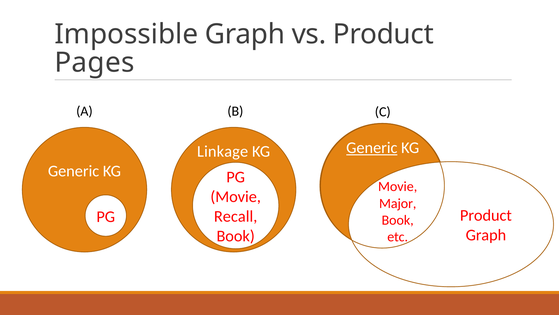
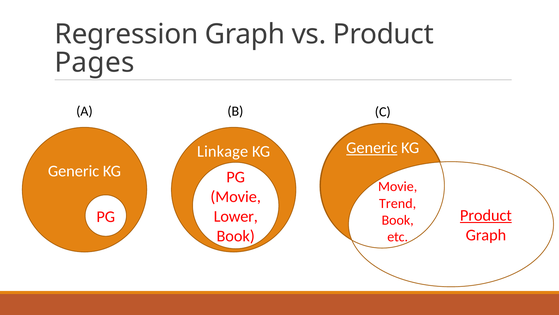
Impossible: Impossible -> Regression (126, 34)
Major: Major -> Trend (398, 203)
Product underline: none -> present (486, 215)
Recall: Recall -> Lower (236, 216)
